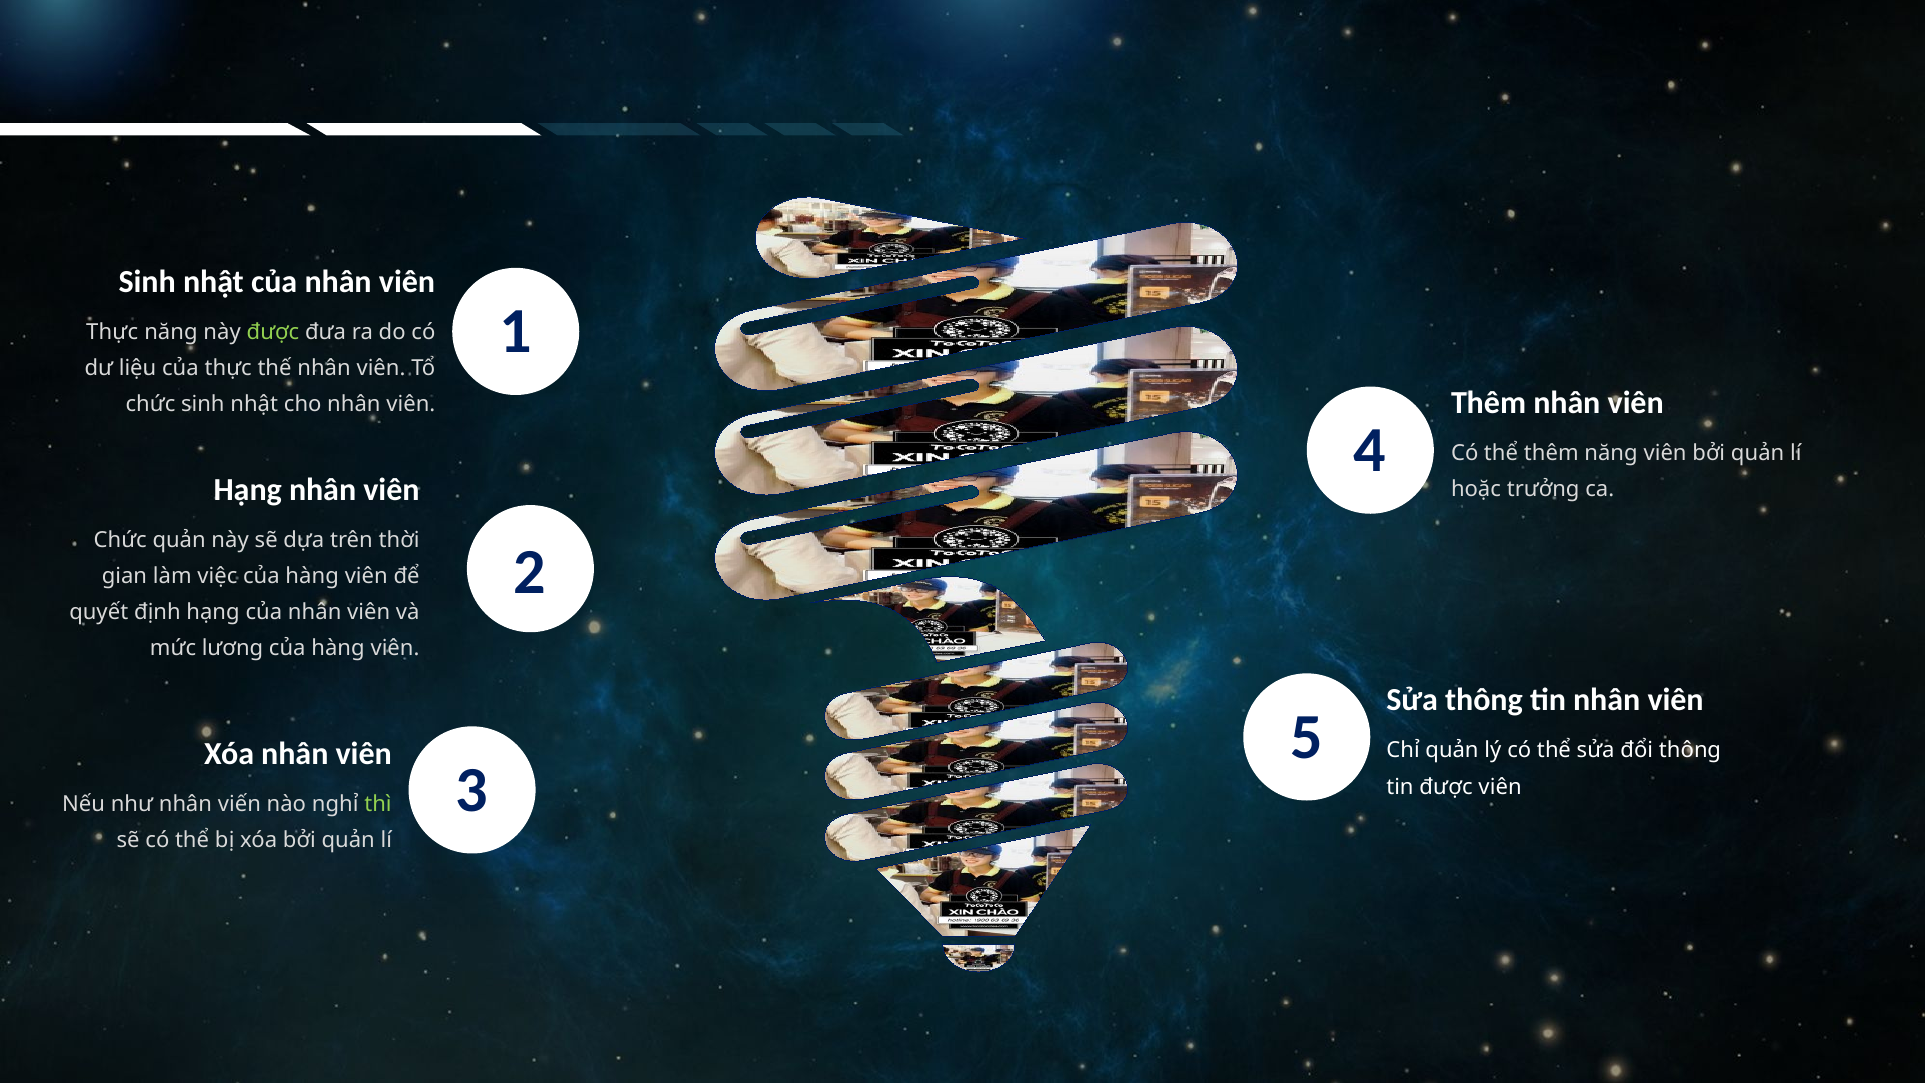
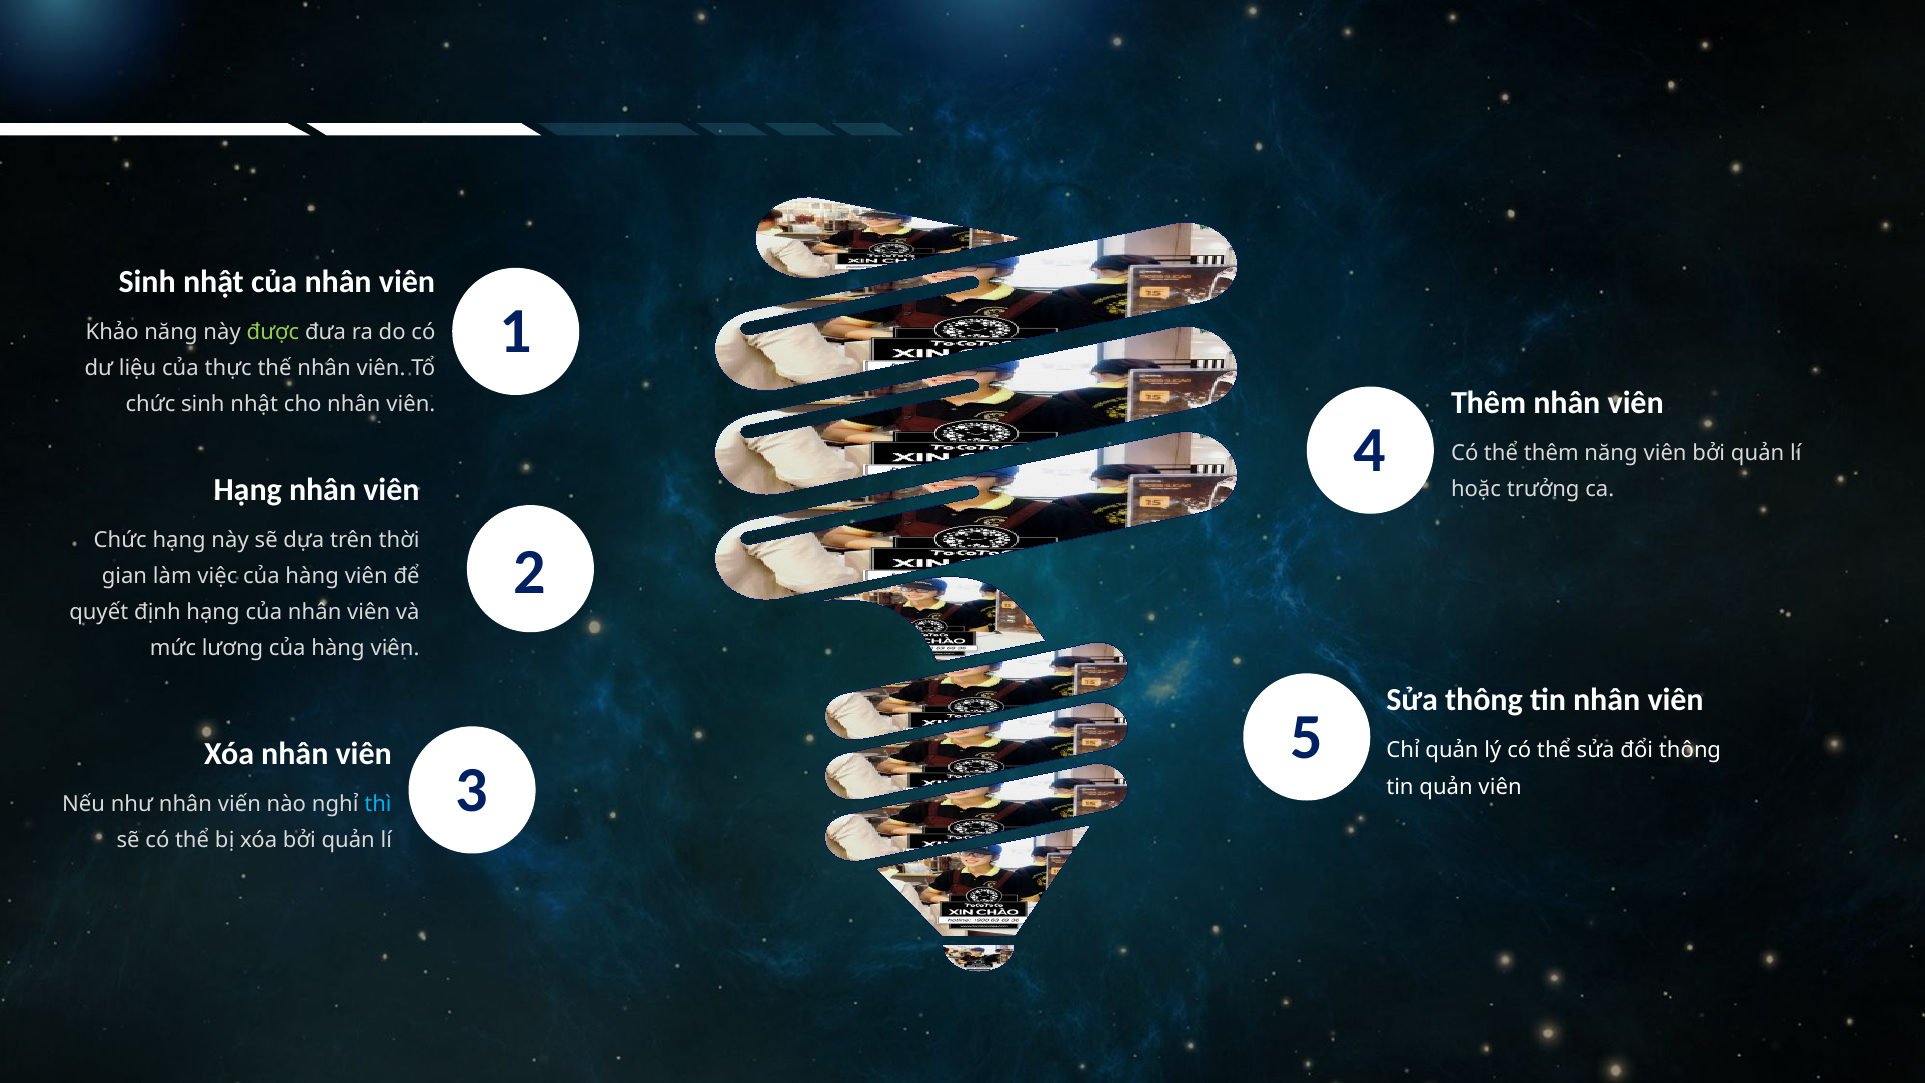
Thực: Thực -> Khảo (112, 332)
Chức quản: quản -> hạng (179, 540)
tin được: được -> quản (1446, 787)
thì colour: light green -> light blue (378, 804)
